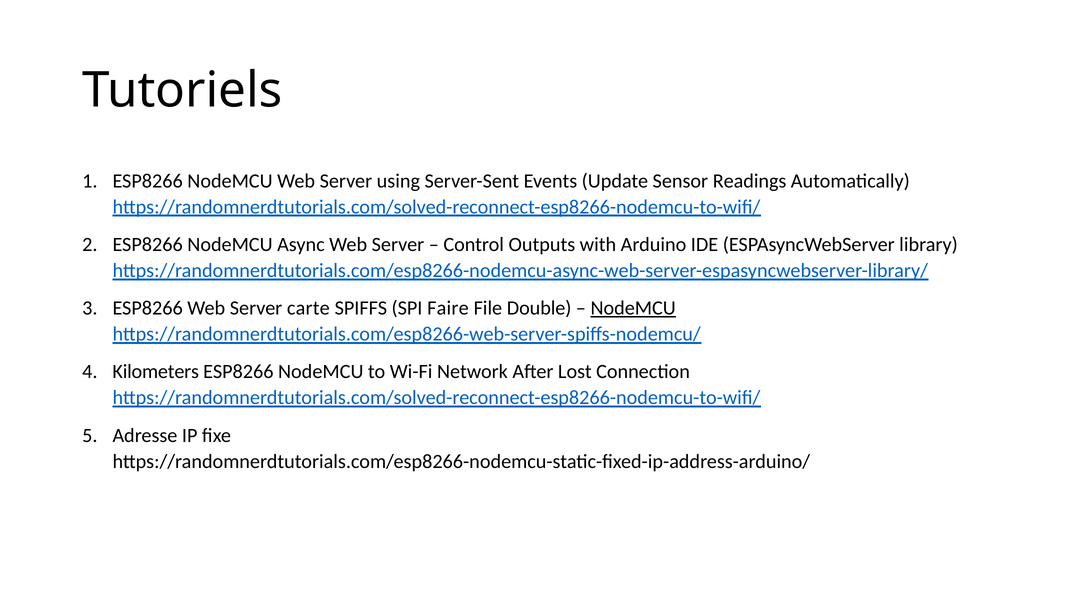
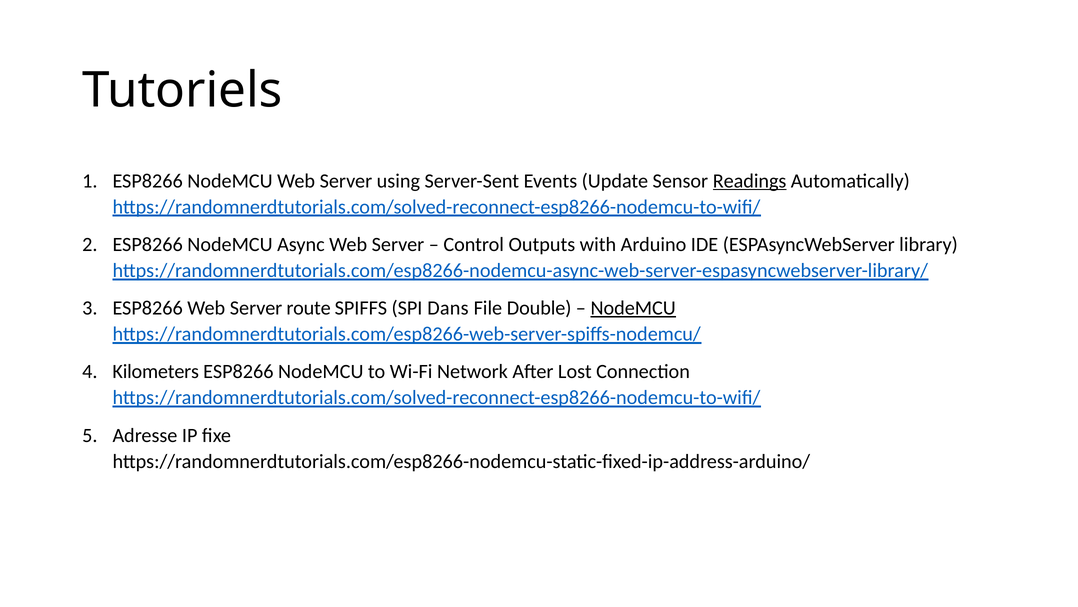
Readings underline: none -> present (750, 181)
carte: carte -> route (309, 308)
Faire: Faire -> Dans (448, 308)
